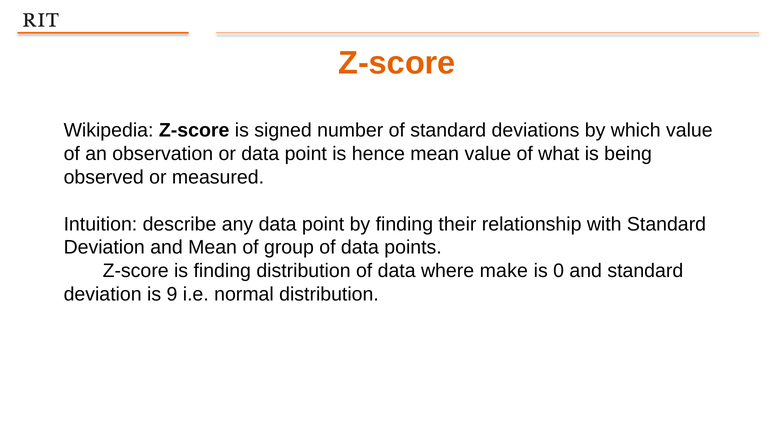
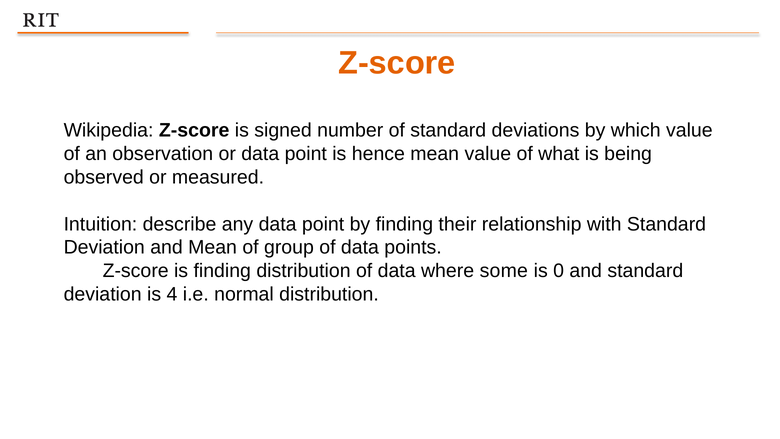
make: make -> some (504, 271)
9: 9 -> 4 (172, 294)
